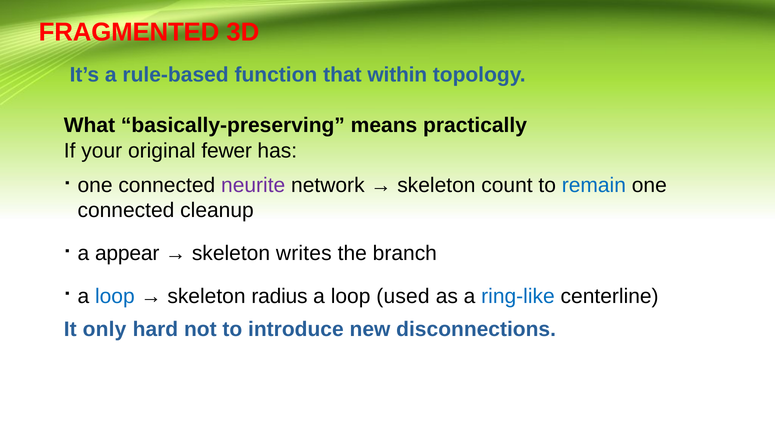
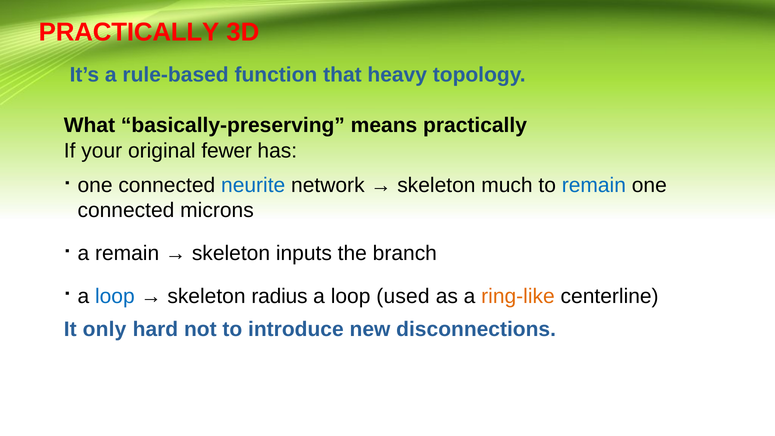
FRAGMENTED: FRAGMENTED -> PRACTICALLY (129, 32)
within: within -> heavy (397, 75)
neurite colour: purple -> blue (253, 185)
count: count -> much (507, 185)
cleanup: cleanup -> microns (217, 211)
a appear: appear -> remain (127, 253)
writes: writes -> inputs (304, 253)
ring-like colour: blue -> orange (518, 296)
